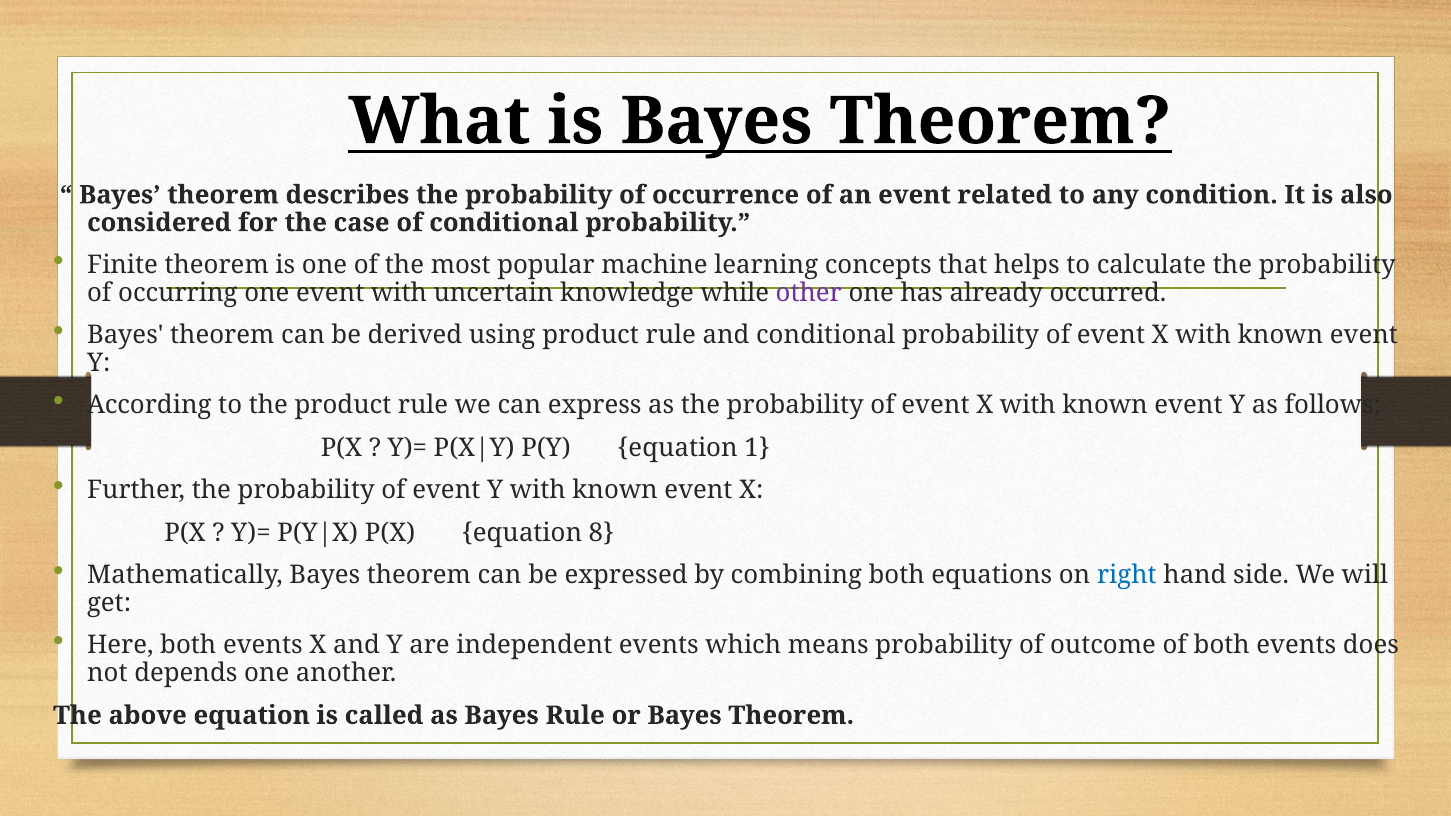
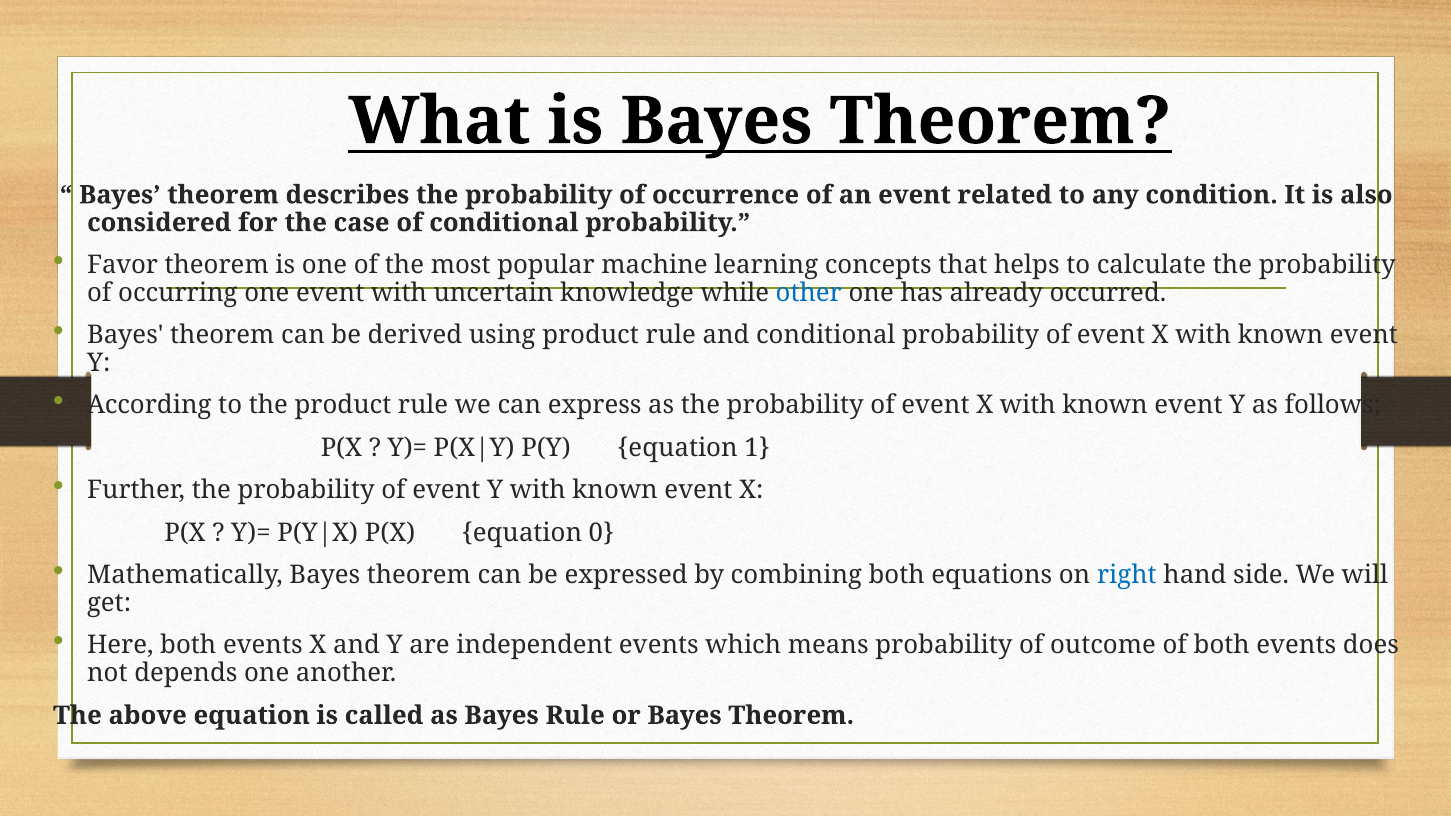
Finite: Finite -> Favor (123, 265)
other colour: purple -> blue (809, 293)
8: 8 -> 0 (601, 533)
